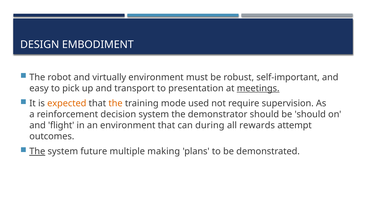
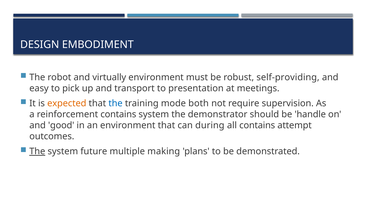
self-important: self-important -> self-providing (288, 77)
meetings underline: present -> none (258, 88)
the colour: orange -> blue (116, 103)
used: used -> both (199, 103)
reinforcement decision: decision -> contains (118, 114)
be should: should -> handle (310, 114)
flight: flight -> good (61, 125)
all rewards: rewards -> contains (257, 125)
